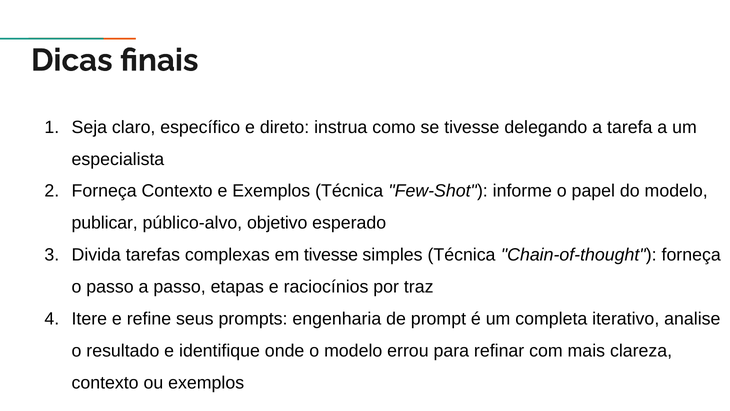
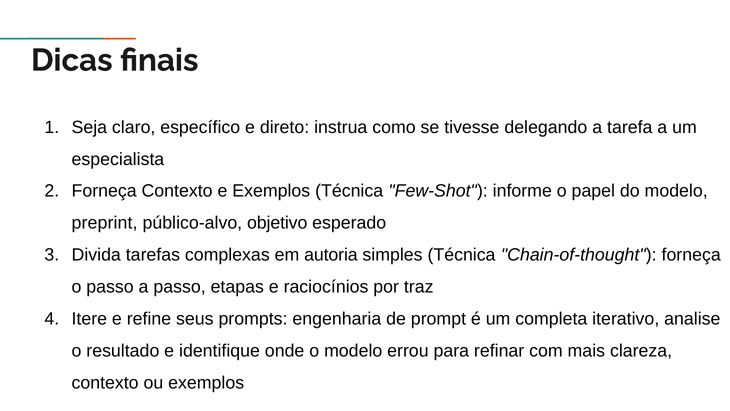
publicar: publicar -> preprint (105, 223)
em tivesse: tivesse -> autoria (331, 255)
